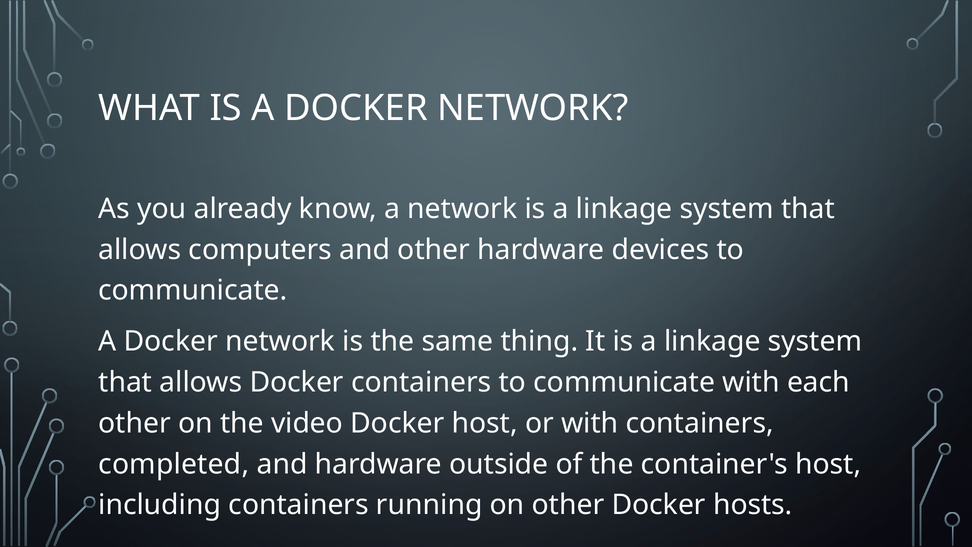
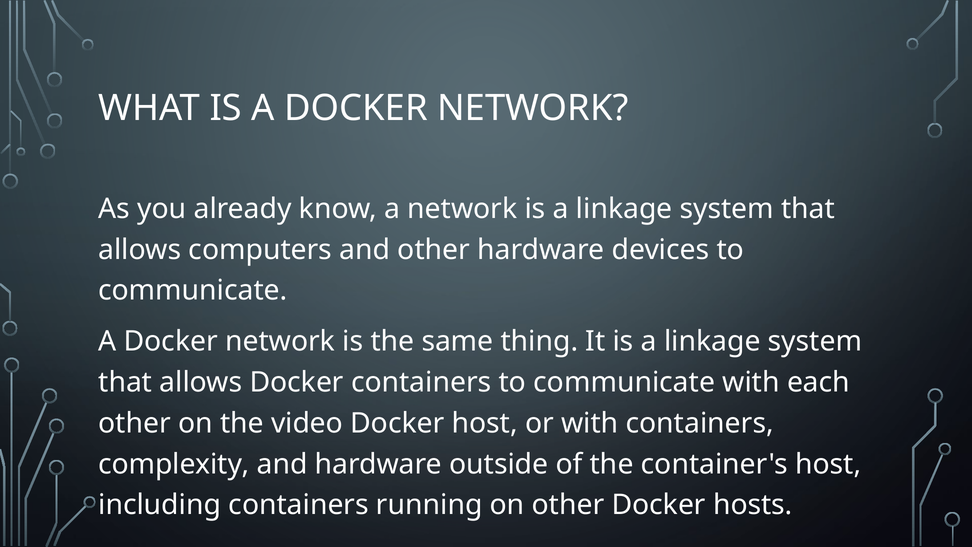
completed: completed -> complexity (174, 464)
